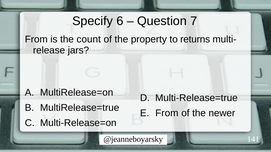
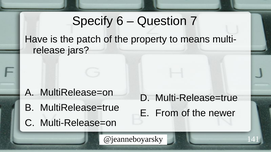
From: From -> Have (36, 39)
count: count -> patch (89, 39)
returns: returns -> means (195, 39)
